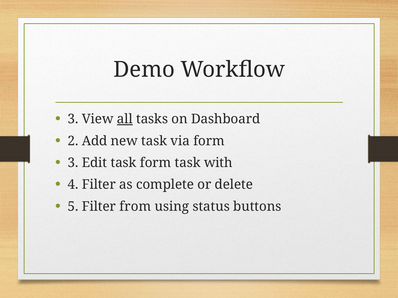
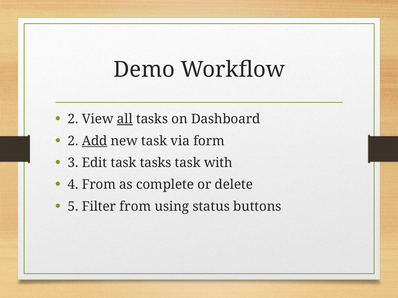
3: 3 -> 2 (73, 119)
Add underline: none -> present (95, 141)
task form: form -> tasks (156, 163)
4 Filter: Filter -> From (99, 185)
